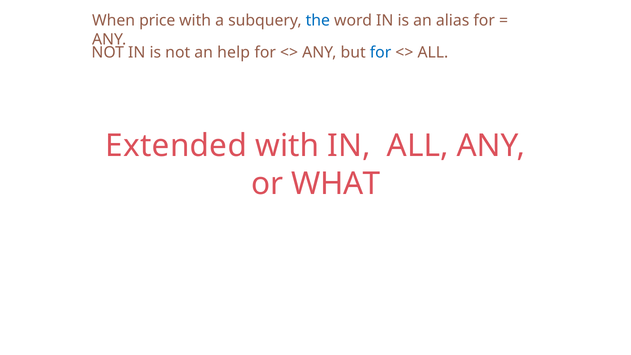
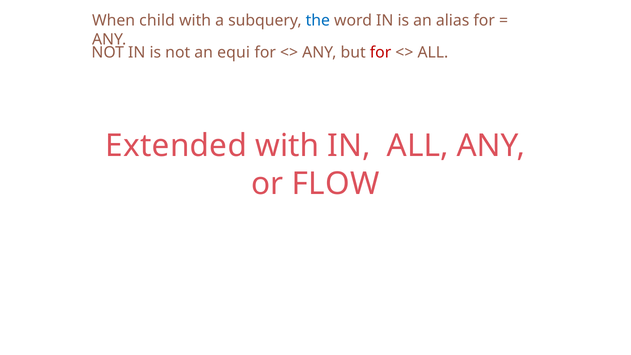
price: price -> child (157, 21)
help: help -> equi (234, 52)
for colour: blue -> red (381, 52)
WHAT: WHAT -> FLOW (335, 184)
